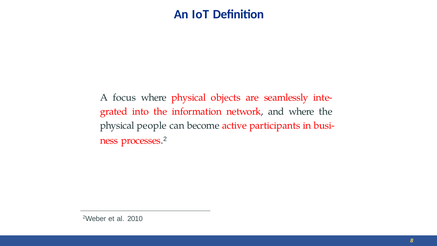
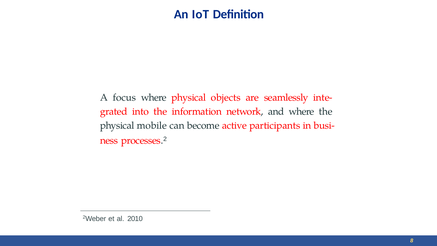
people: people -> mobile (152, 125)
